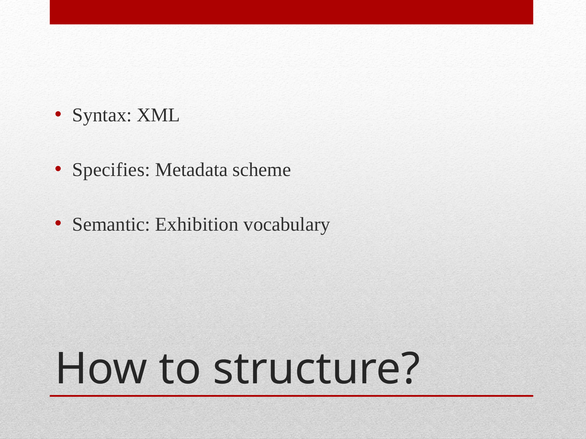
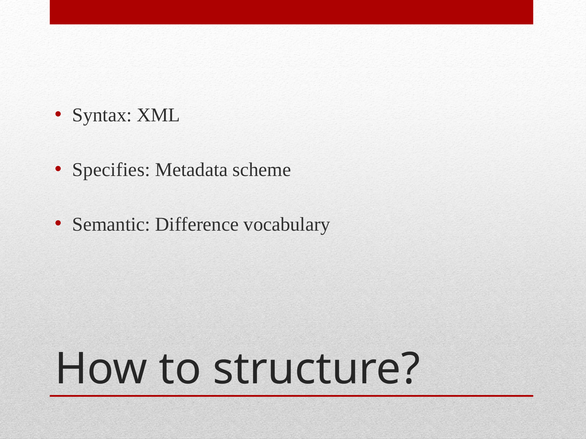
Exhibition: Exhibition -> Difference (197, 225)
